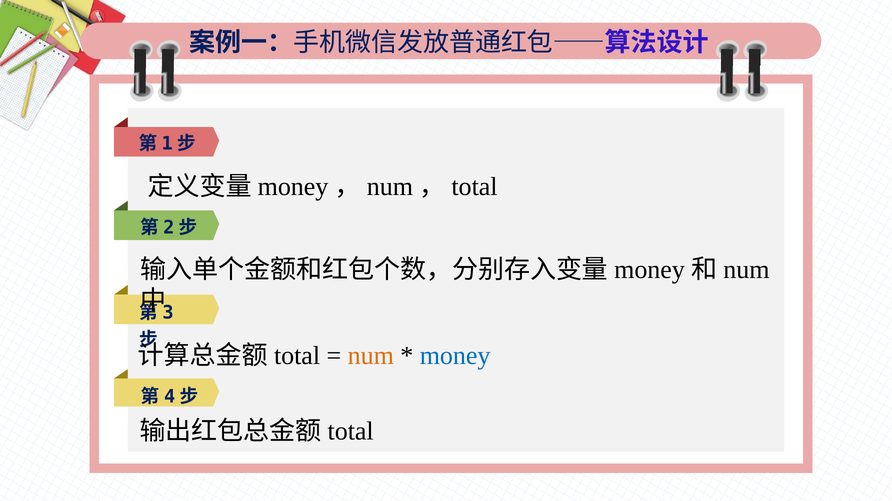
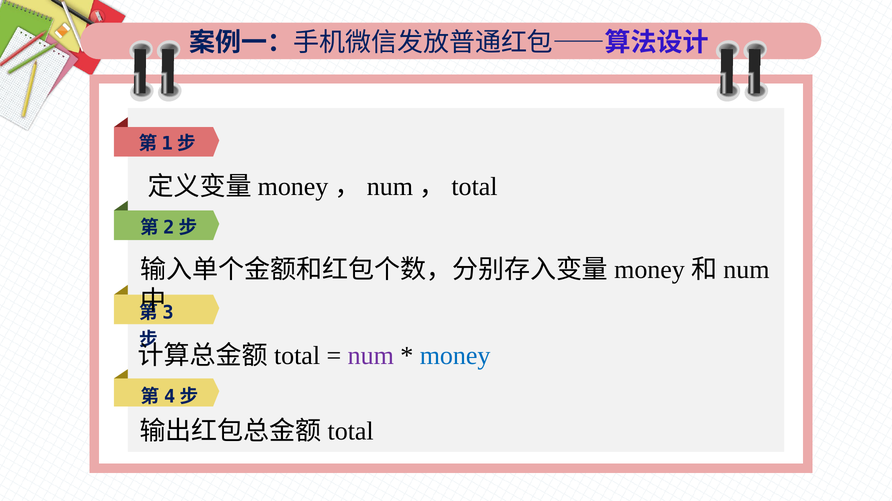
num colour: orange -> purple (371, 356)
